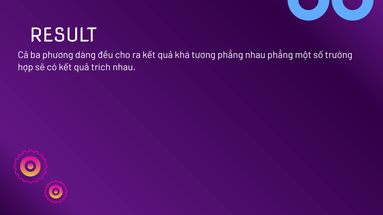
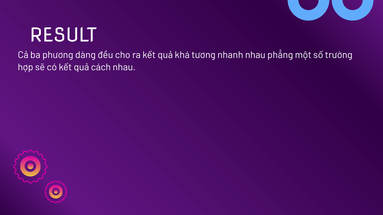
tương phẳng: phẳng -> nhanh (230, 55)
trích: trích -> cách (101, 67)
